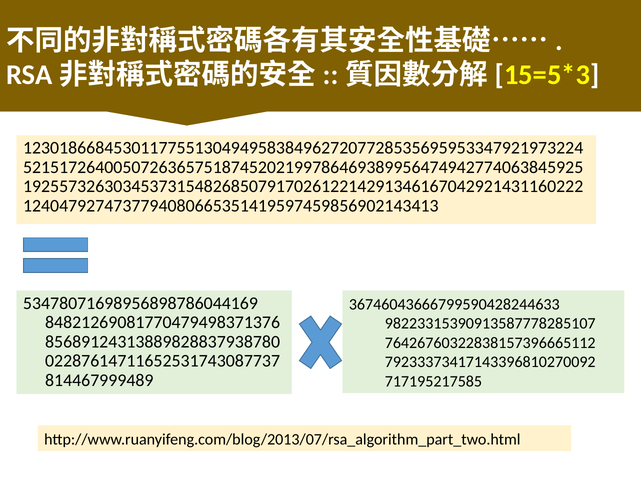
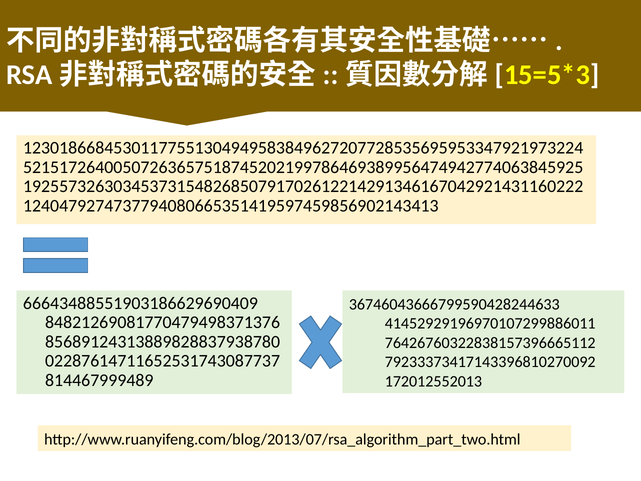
53478071698956898786044169: 53478071698956898786044169 -> 66643488551903186629690409 (140, 303)
98223315390913587778285107: 98223315390913587778285107 -> 41452929196970107299886011 (490, 323)
717195217585: 717195217585 -> 172012552013 (433, 381)
